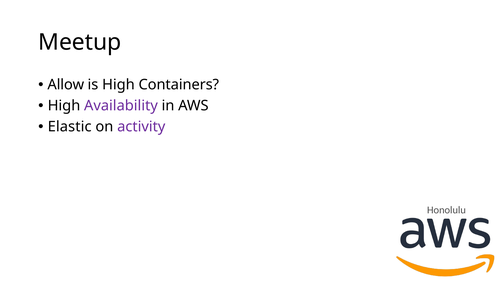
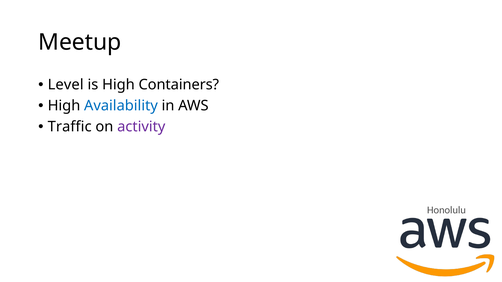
Allow: Allow -> Level (66, 85)
Availability colour: purple -> blue (121, 106)
Elastic: Elastic -> Traffic (70, 127)
